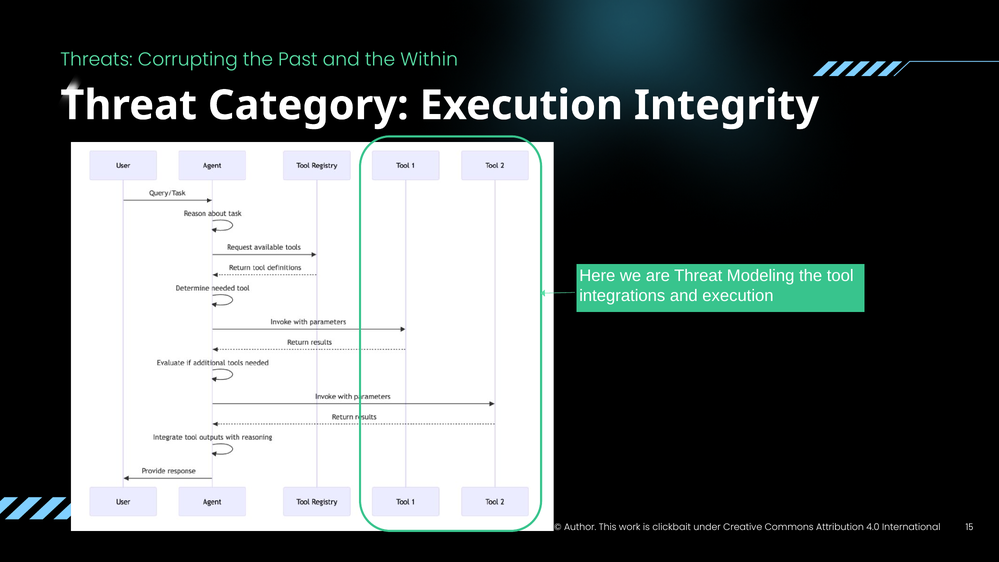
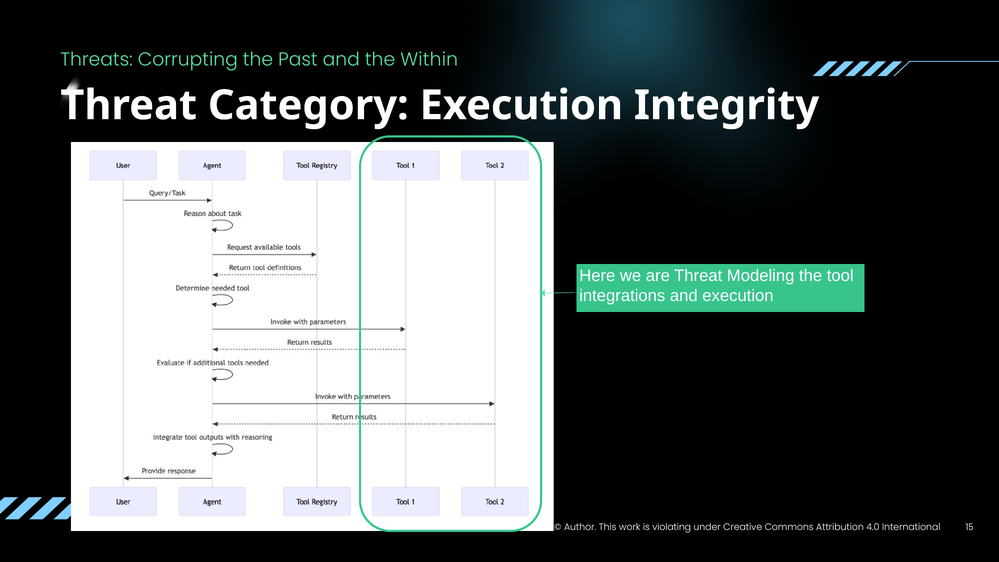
clickbait: clickbait -> violating (672, 527)
